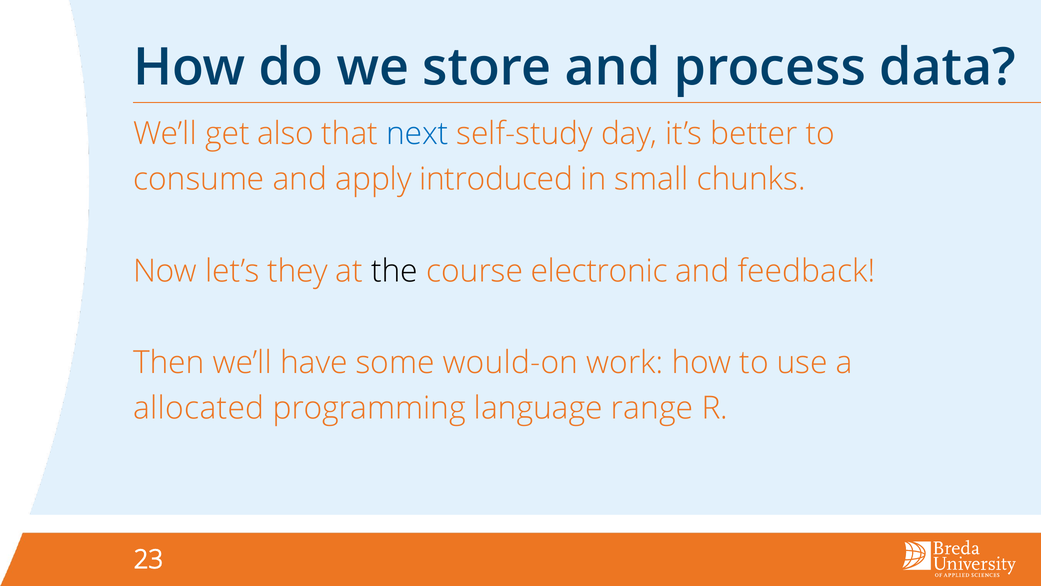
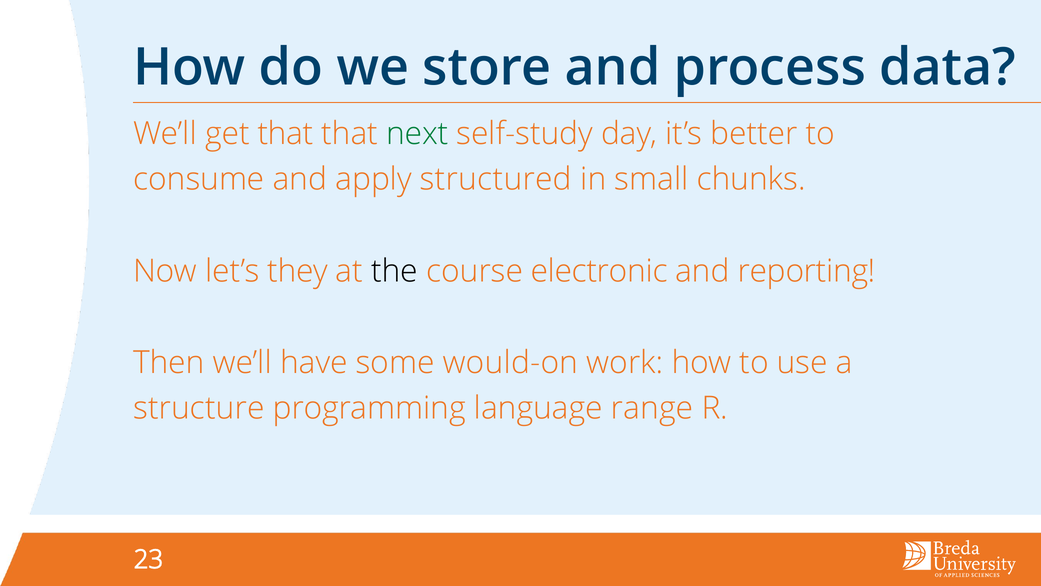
get also: also -> that (286, 133)
next colour: blue -> green (417, 133)
introduced: introduced -> structured (496, 179)
feedback: feedback -> reporting (807, 271)
allocated: allocated -> structure (199, 408)
